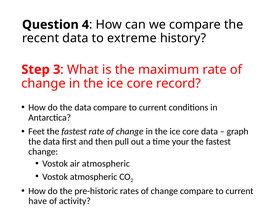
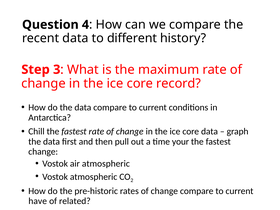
extreme: extreme -> different (132, 38)
Feet: Feet -> Chill (36, 131)
activity: activity -> related (75, 201)
